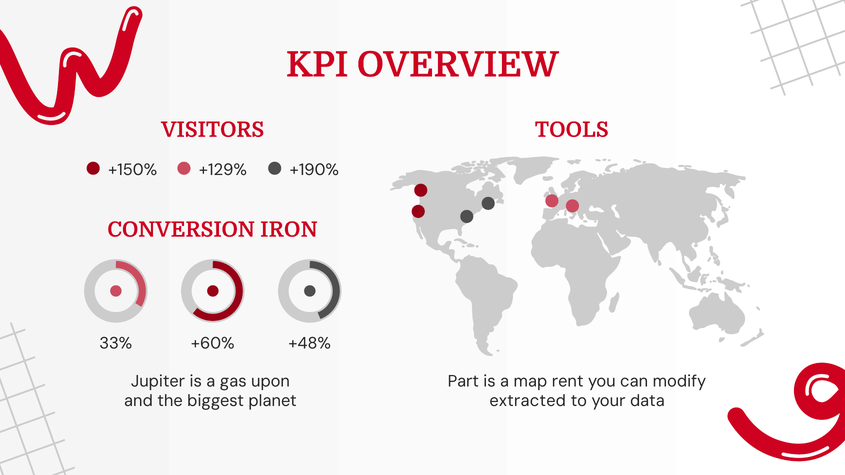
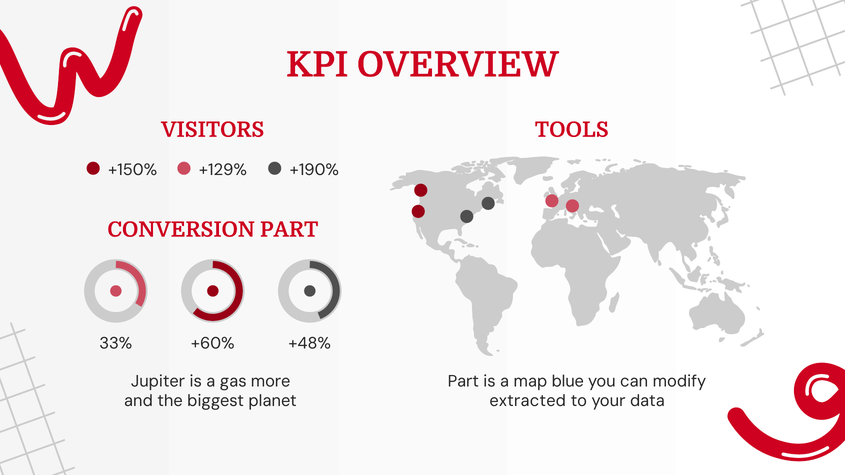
CONVERSION IRON: IRON -> PART (289, 230)
upon: upon -> more (271, 381)
rent: rent -> blue (568, 381)
